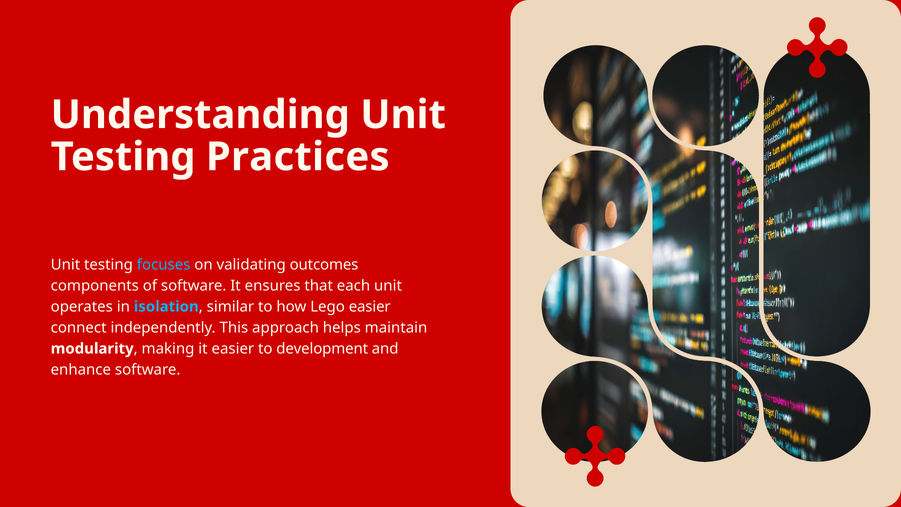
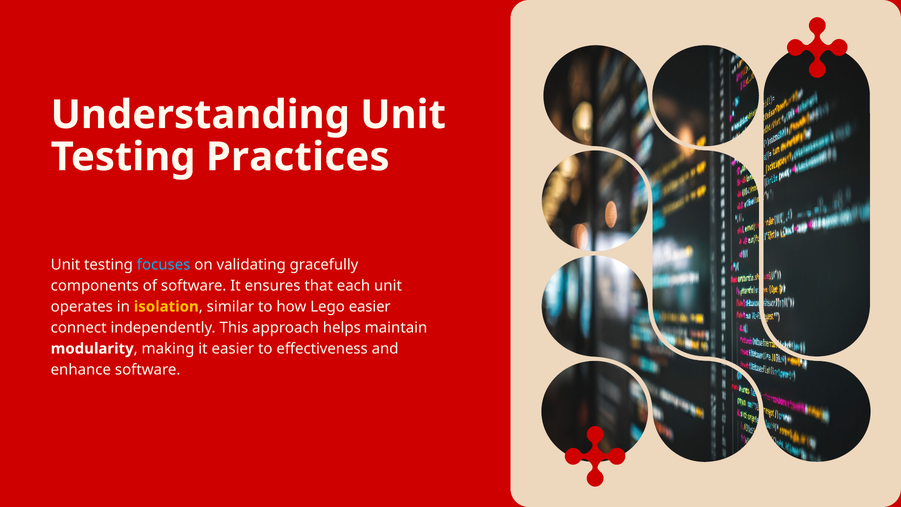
outcomes: outcomes -> gracefully (324, 264)
isolation colour: light blue -> yellow (166, 306)
development: development -> effectiveness (322, 349)
